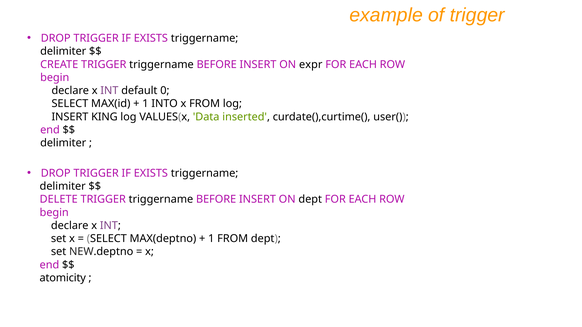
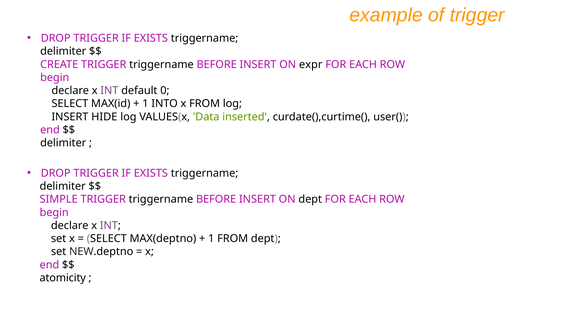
KING: KING -> HIDE (104, 117)
DELETE: DELETE -> SIMPLE (59, 200)
